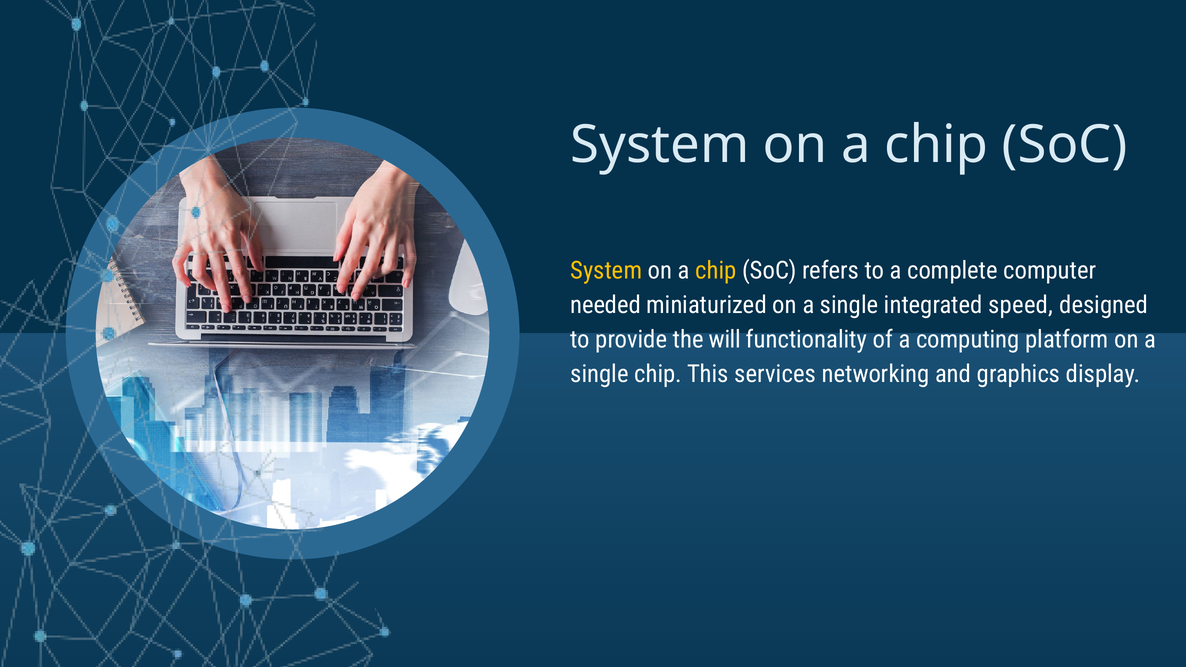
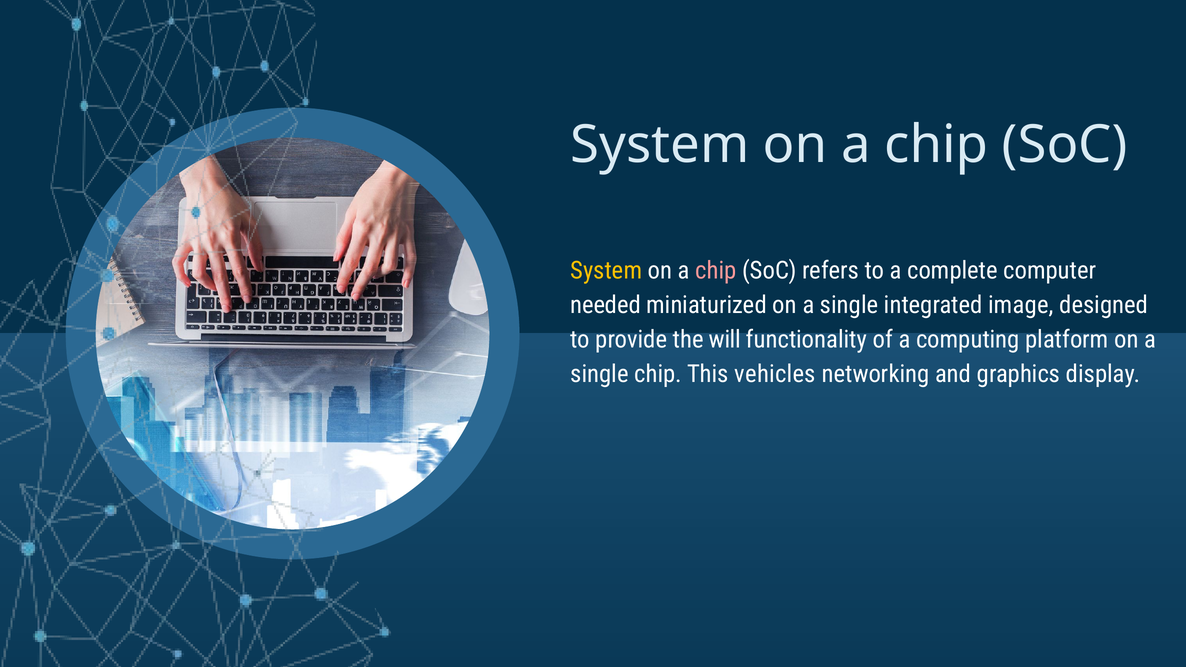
chip colour: yellow -> pink (716, 271)
speed: speed -> image (1021, 305)
services: services -> vehicles (775, 374)
